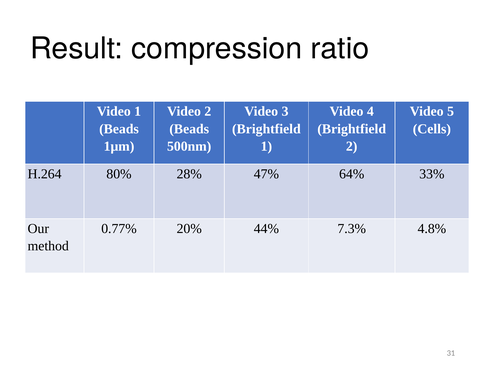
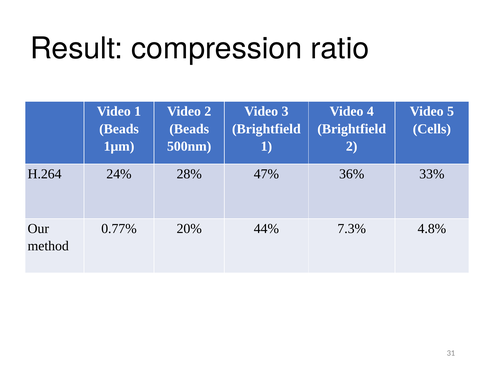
80%: 80% -> 24% (119, 174)
64%: 64% -> 36% (352, 174)
